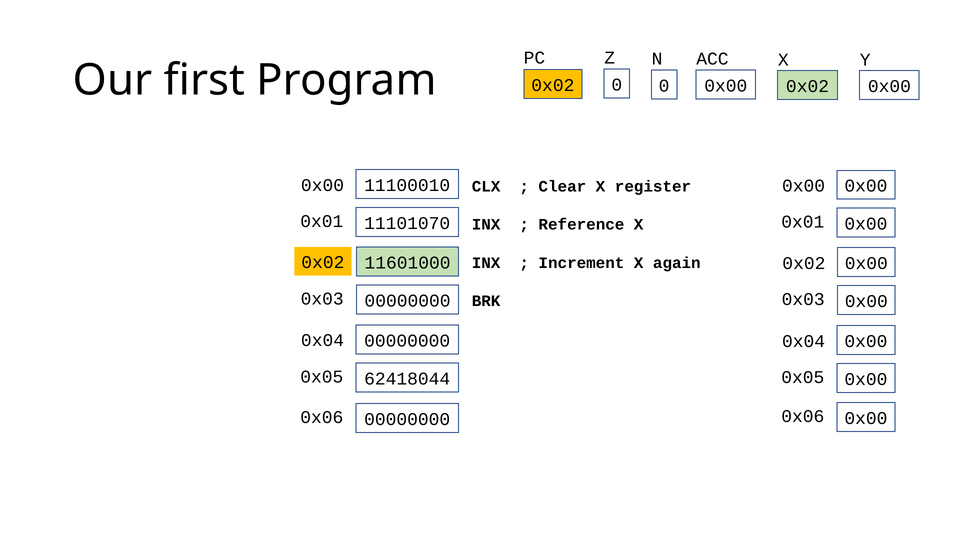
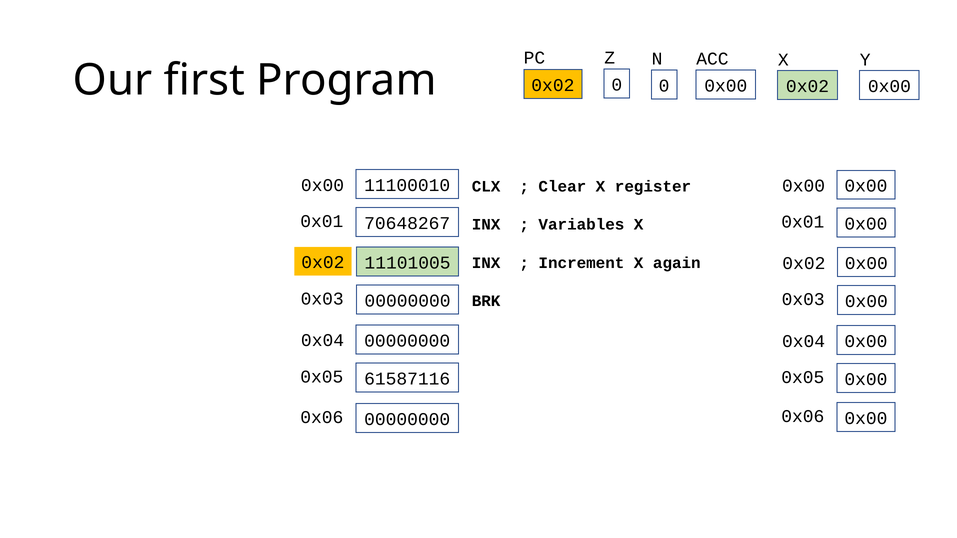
11101070: 11101070 -> 70648267 (407, 223)
Reference: Reference -> Variables (581, 225)
11601000: 11601000 -> 11101005 (408, 263)
62418044: 62418044 -> 61587116 (407, 379)
